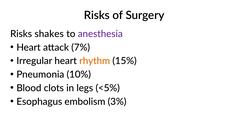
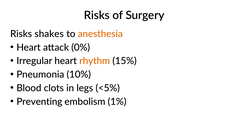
anesthesia colour: purple -> orange (100, 34)
7%: 7% -> 0% (81, 47)
Esophagus: Esophagus -> Preventing (39, 102)
3%: 3% -> 1% (117, 102)
